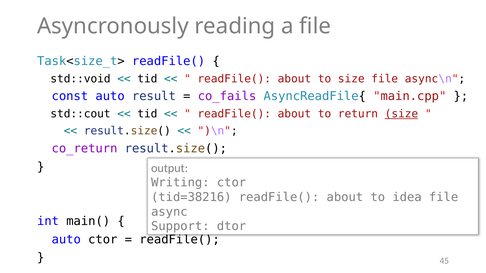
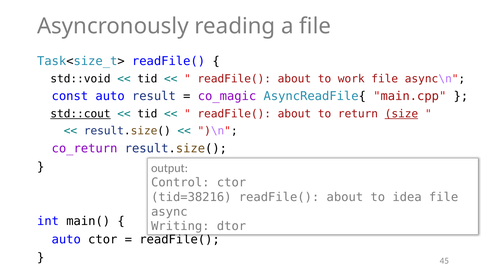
to size: size -> work (351, 79)
co_fails: co_fails -> co_magic (227, 96)
std::cout underline: none -> present (81, 114)
Writing: Writing -> Control (180, 183)
Support: Support -> Writing (180, 227)
